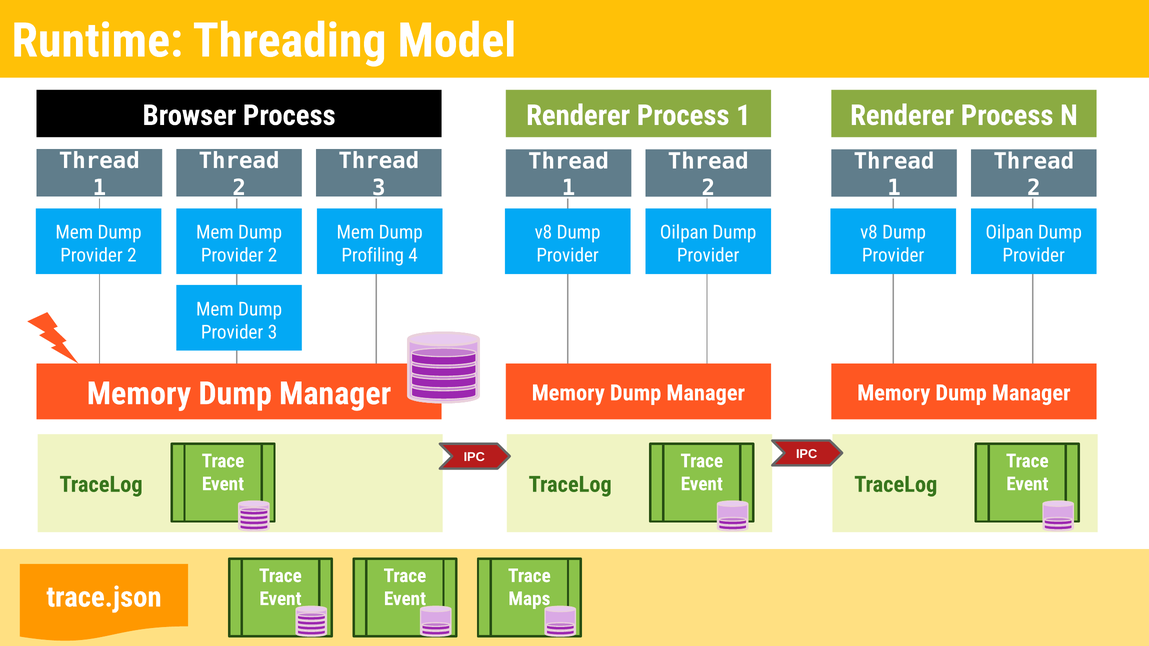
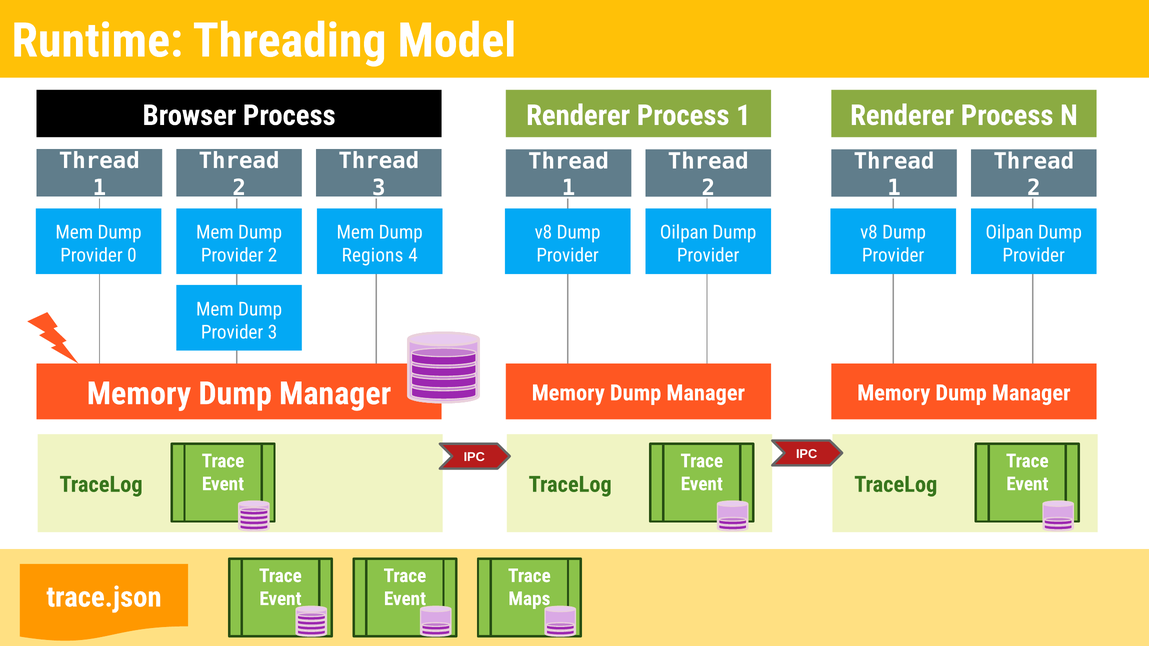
2: 2 -> 0 (132, 256)
Profiling: Profiling -> Regions (373, 256)
